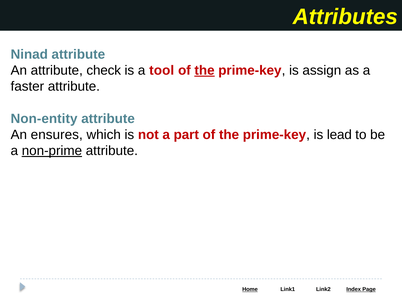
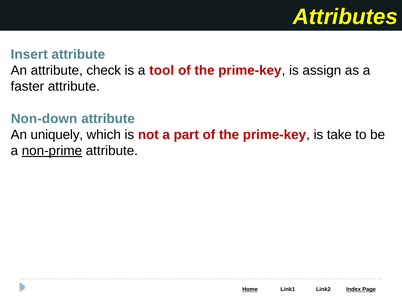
Ninad: Ninad -> Insert (29, 54)
the underline: present -> none (205, 71)
Non-entity: Non-entity -> Non-down (44, 119)
ensures: ensures -> uniquely (57, 135)
lead: lead -> take (339, 135)
